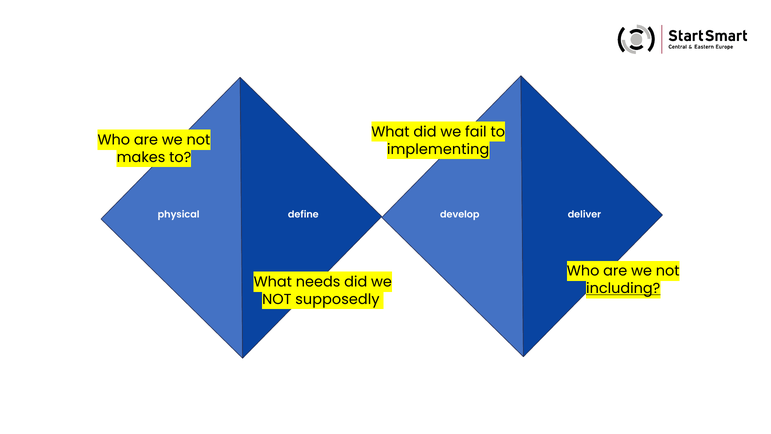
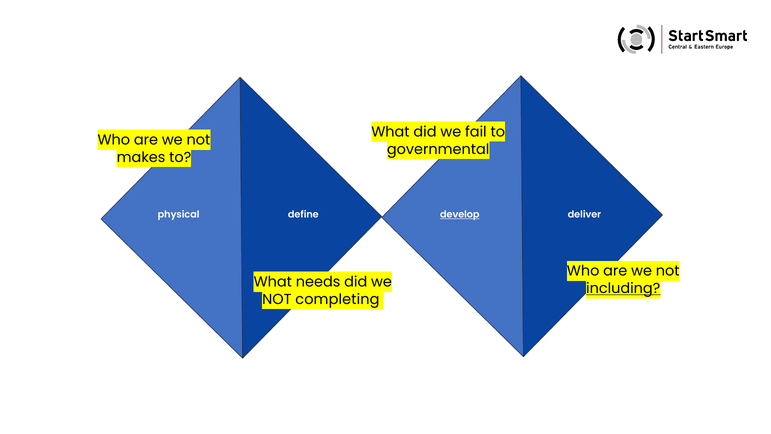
implementing: implementing -> governmental (438, 149)
develop underline: none -> present (460, 214)
supposedly: supposedly -> completing (337, 299)
